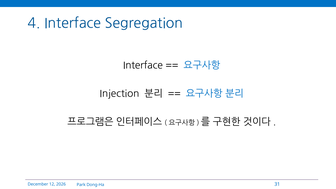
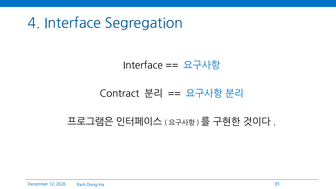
Injection: Injection -> Contract (119, 94)
